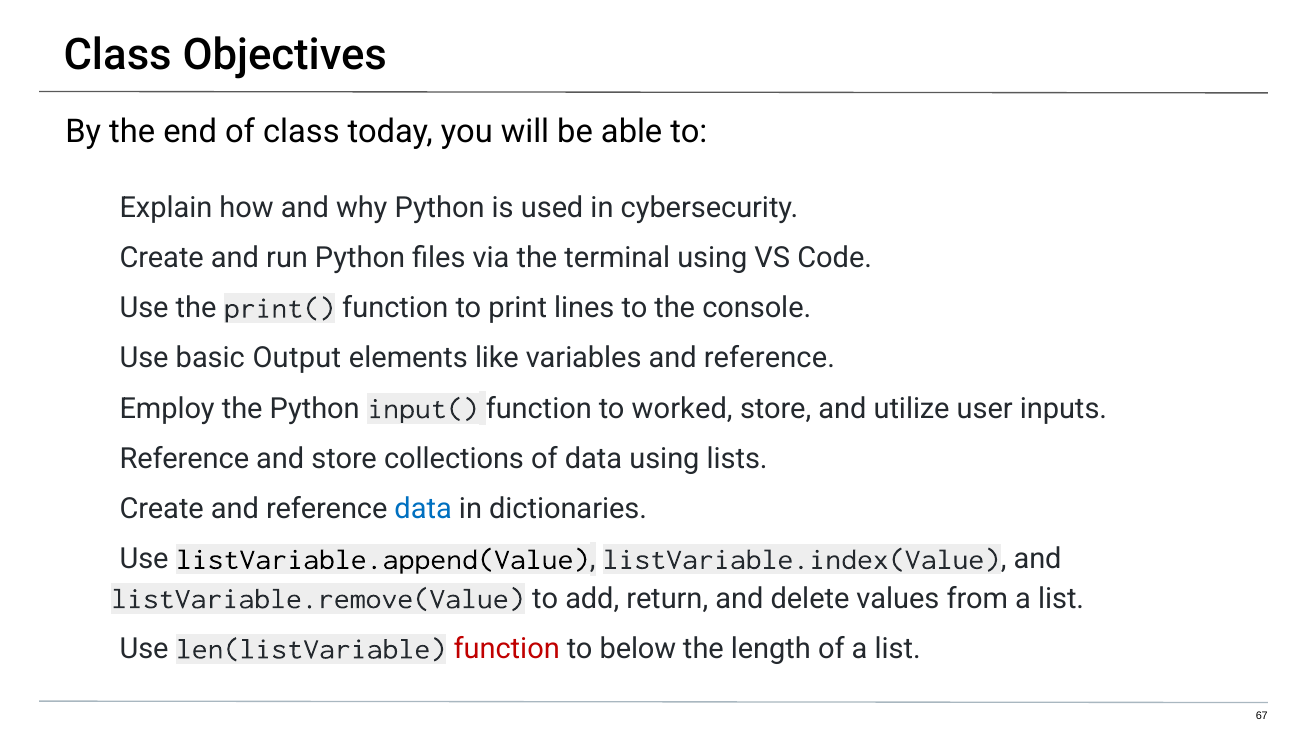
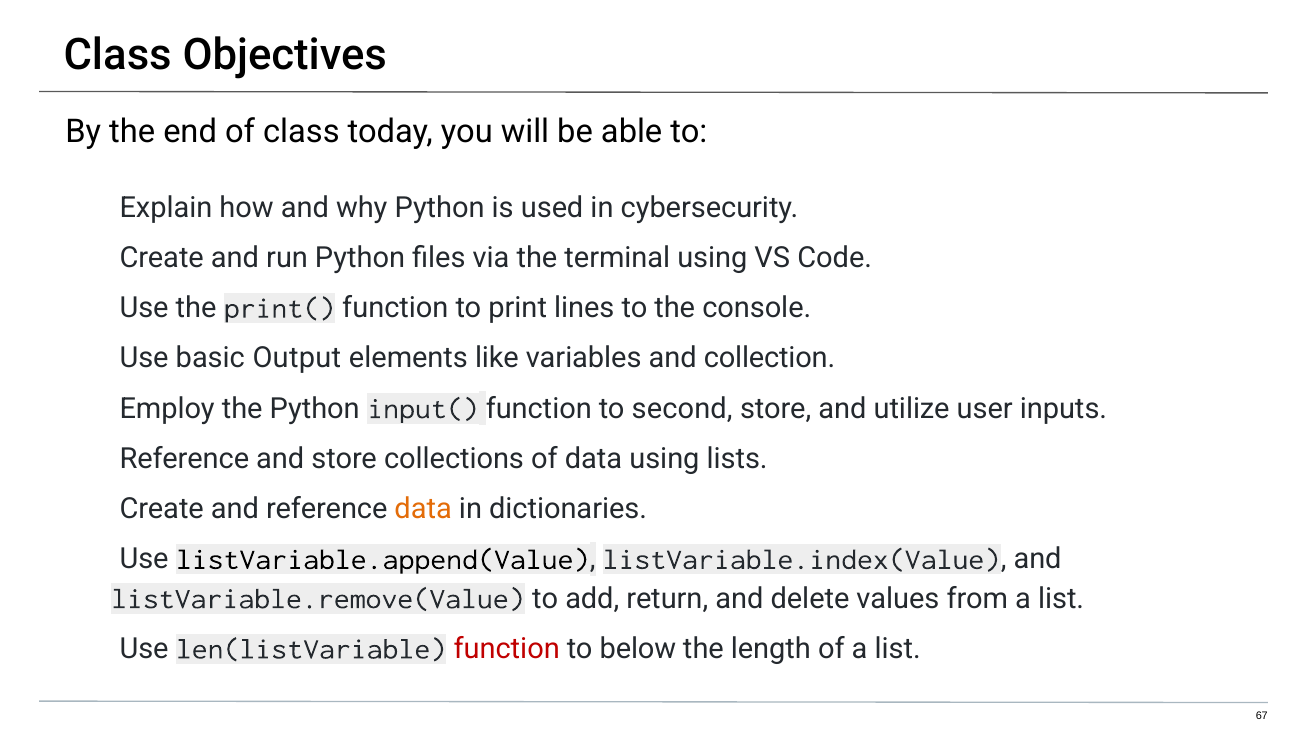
variables and reference: reference -> collection (769, 358)
worked: worked -> second (682, 409)
data colour: blue -> orange (423, 509)
